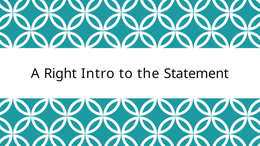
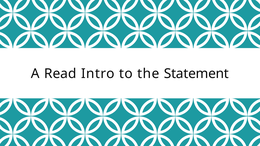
Right: Right -> Read (60, 74)
